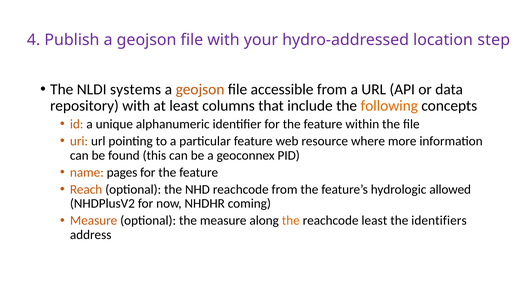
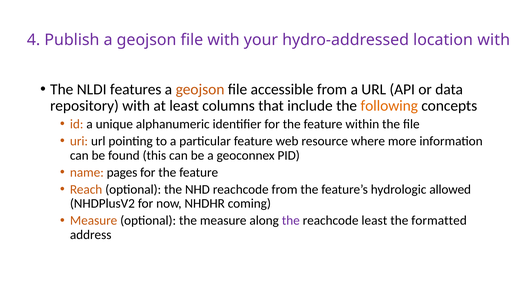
location step: step -> with (494, 40)
systems: systems -> features (136, 89)
the colour: orange -> purple (291, 221)
identifiers: identifiers -> formatted (439, 221)
